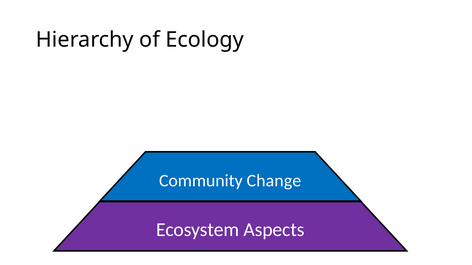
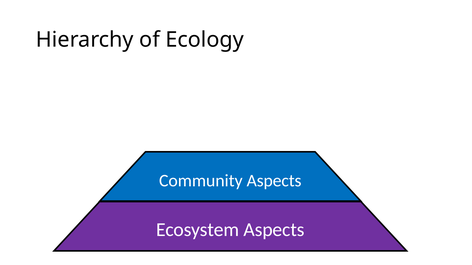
Community Change: Change -> Aspects (274, 181)
